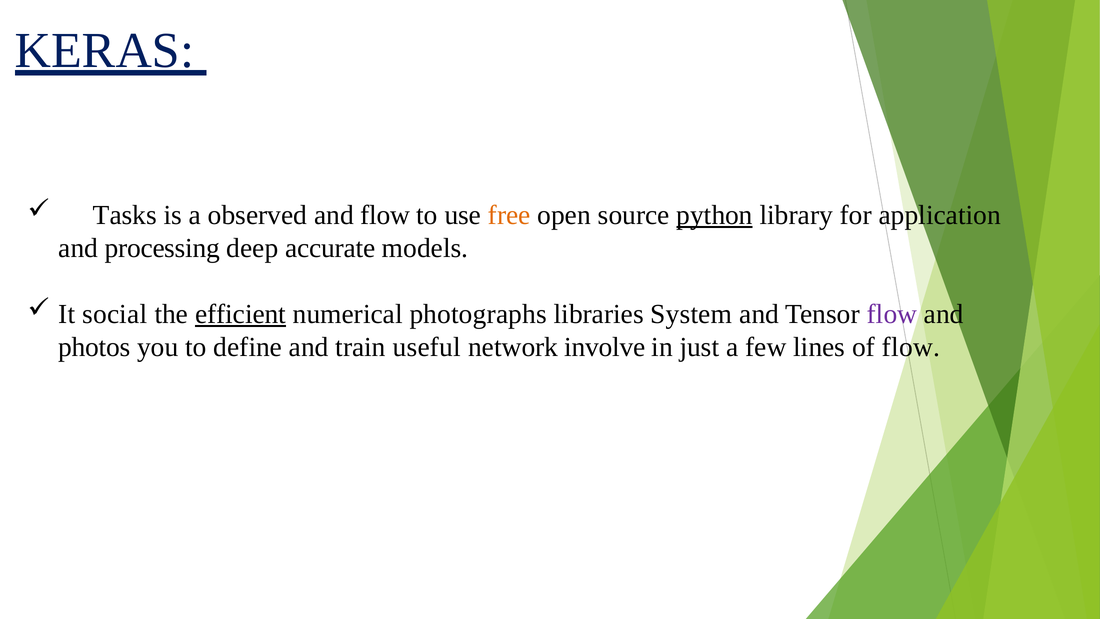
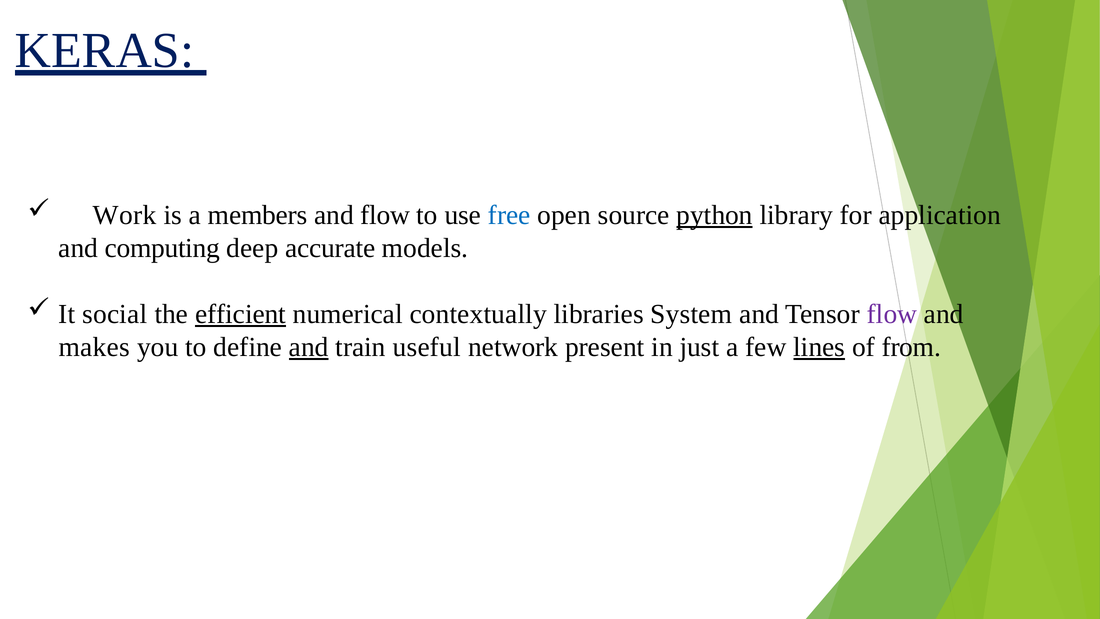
Tasks: Tasks -> Work (125, 215)
observed: observed -> members (258, 215)
free colour: orange -> blue (509, 215)
processing: processing -> computing (162, 248)
photographs: photographs -> contextually (478, 314)
photos: photos -> makes (94, 347)
and underline: none -> present (309, 347)
involve: involve -> present (605, 347)
lines underline: none -> present (819, 347)
of flow: flow -> from (911, 347)
